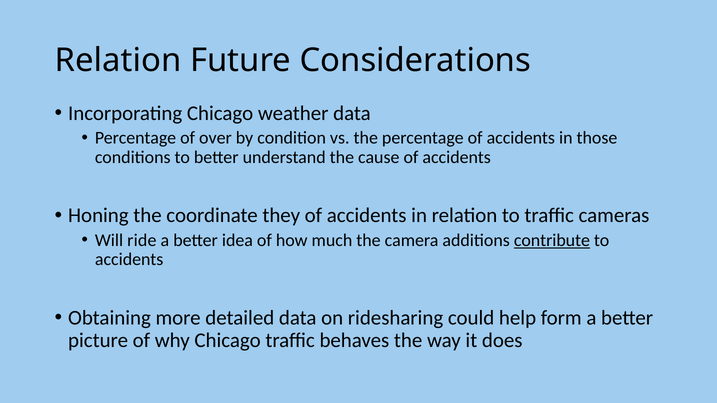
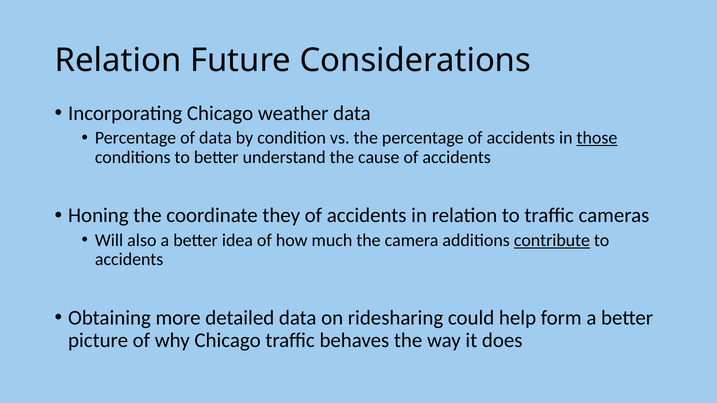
of over: over -> data (215, 138)
those underline: none -> present (597, 138)
ride: ride -> also (142, 240)
